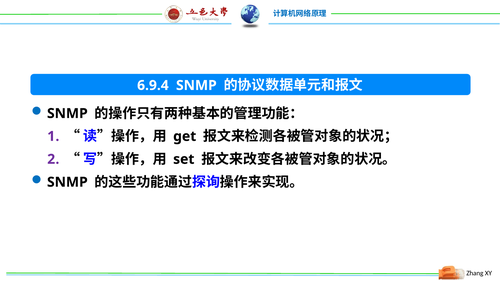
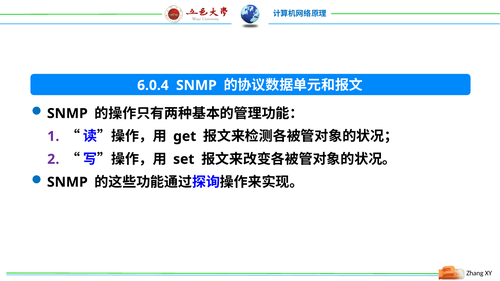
6.9.4: 6.9.4 -> 6.0.4 (153, 85)
